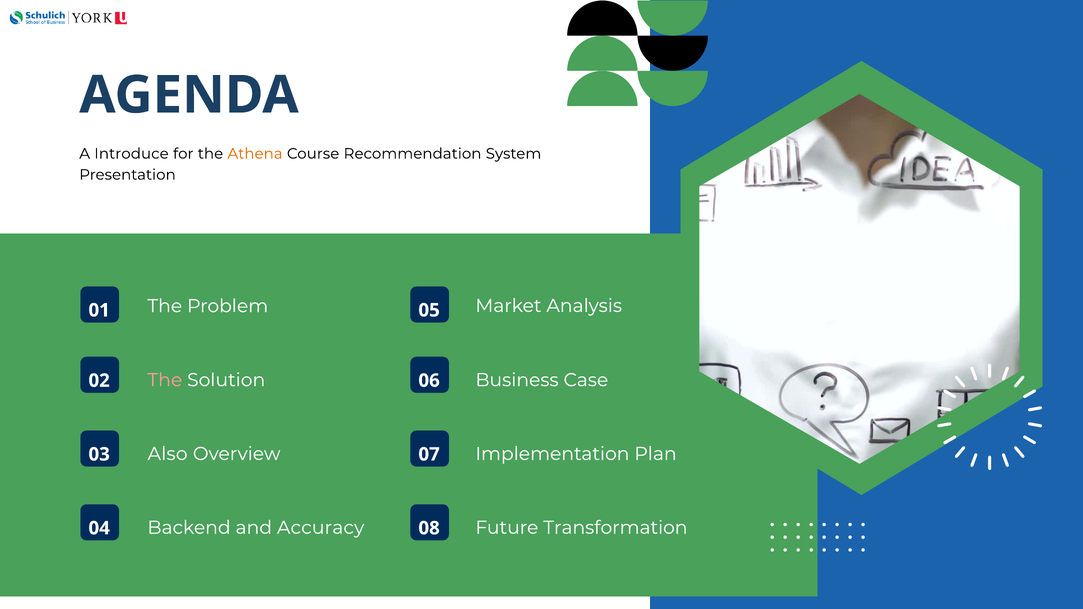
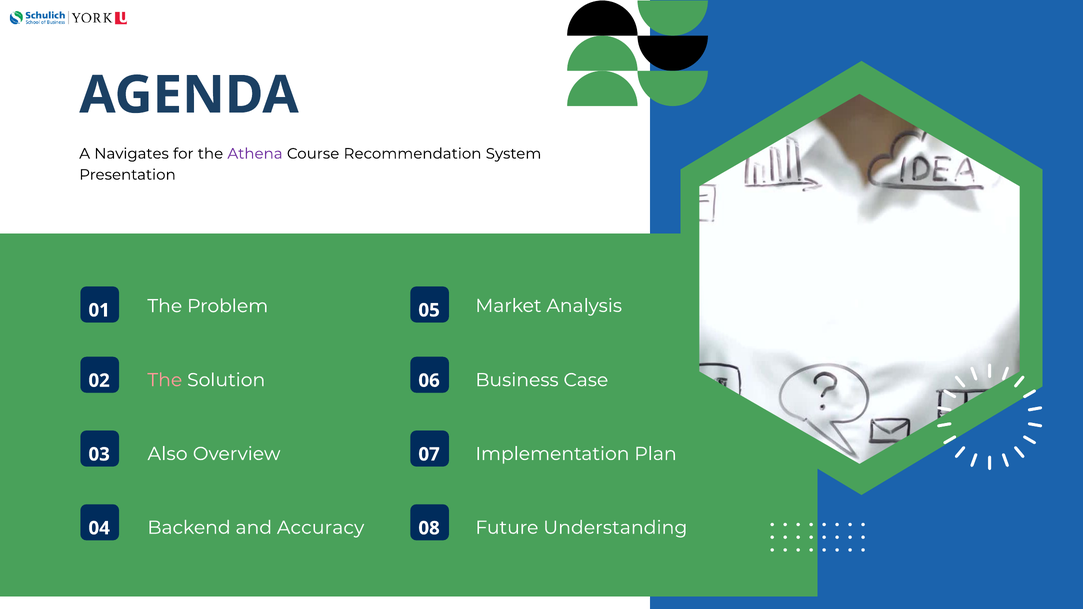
Introduce: Introduce -> Navigates (132, 154)
Athena colour: orange -> purple (255, 154)
Transformation: Transformation -> Understanding (615, 528)
